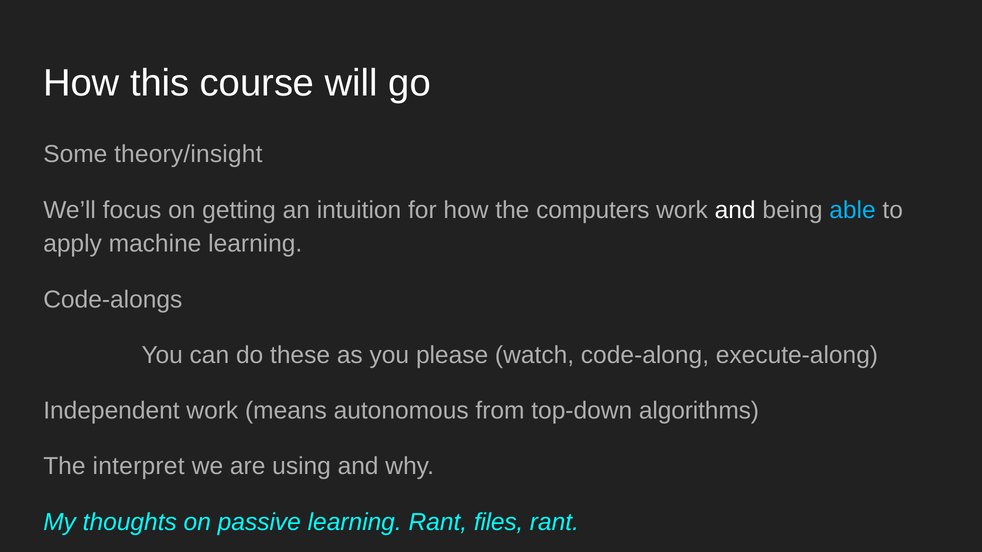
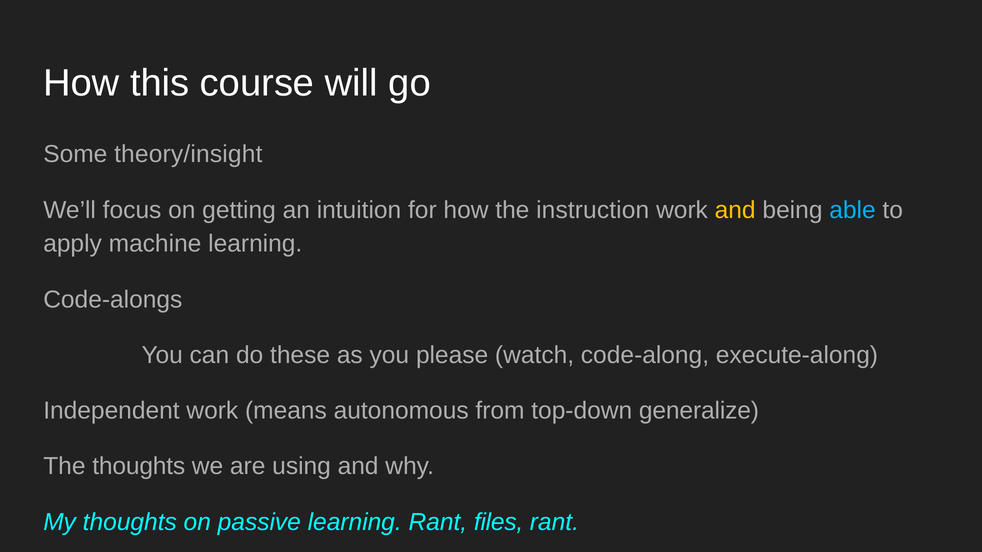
computers: computers -> instruction (593, 210)
and colour: white -> yellow (735, 210)
algorithms: algorithms -> generalize (699, 411)
The interpret: interpret -> thoughts (139, 467)
